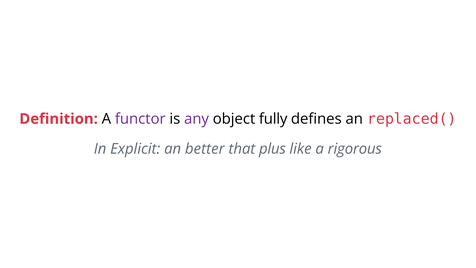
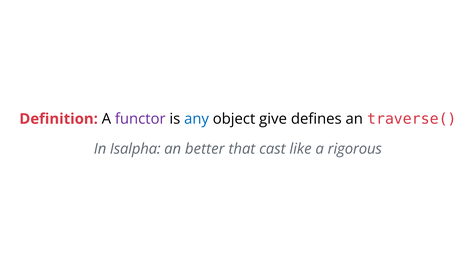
any colour: purple -> blue (197, 119)
fully: fully -> give (273, 119)
replaced(: replaced( -> traverse( (412, 119)
Explicit: Explicit -> Isalpha (135, 149)
plus: plus -> cast (272, 149)
